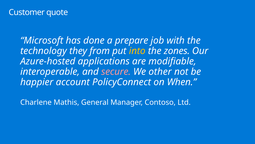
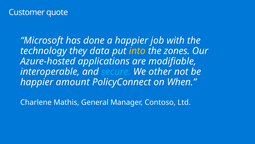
a prepare: prepare -> happier (132, 40)
from: from -> data (100, 51)
secure colour: pink -> light blue (116, 71)
account: account -> amount (73, 82)
